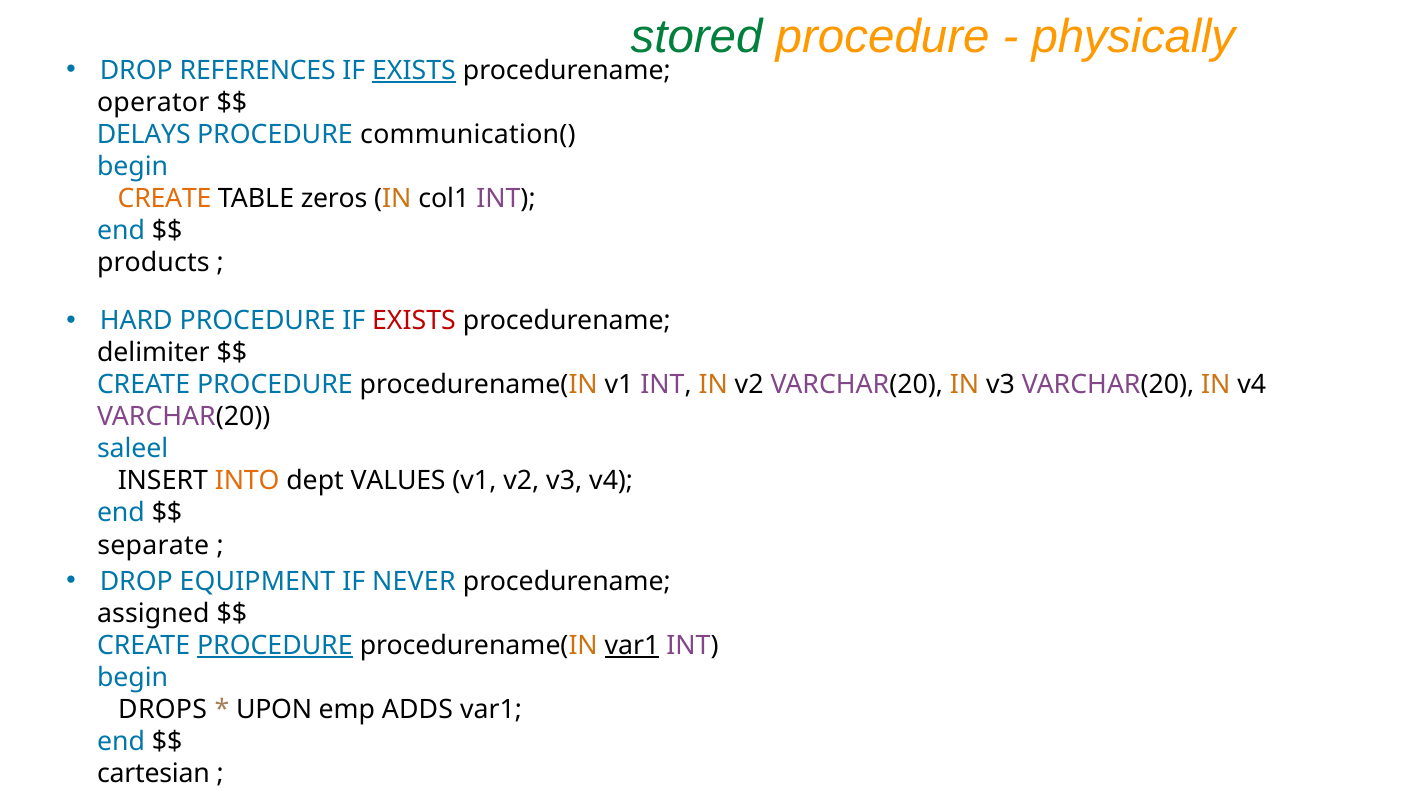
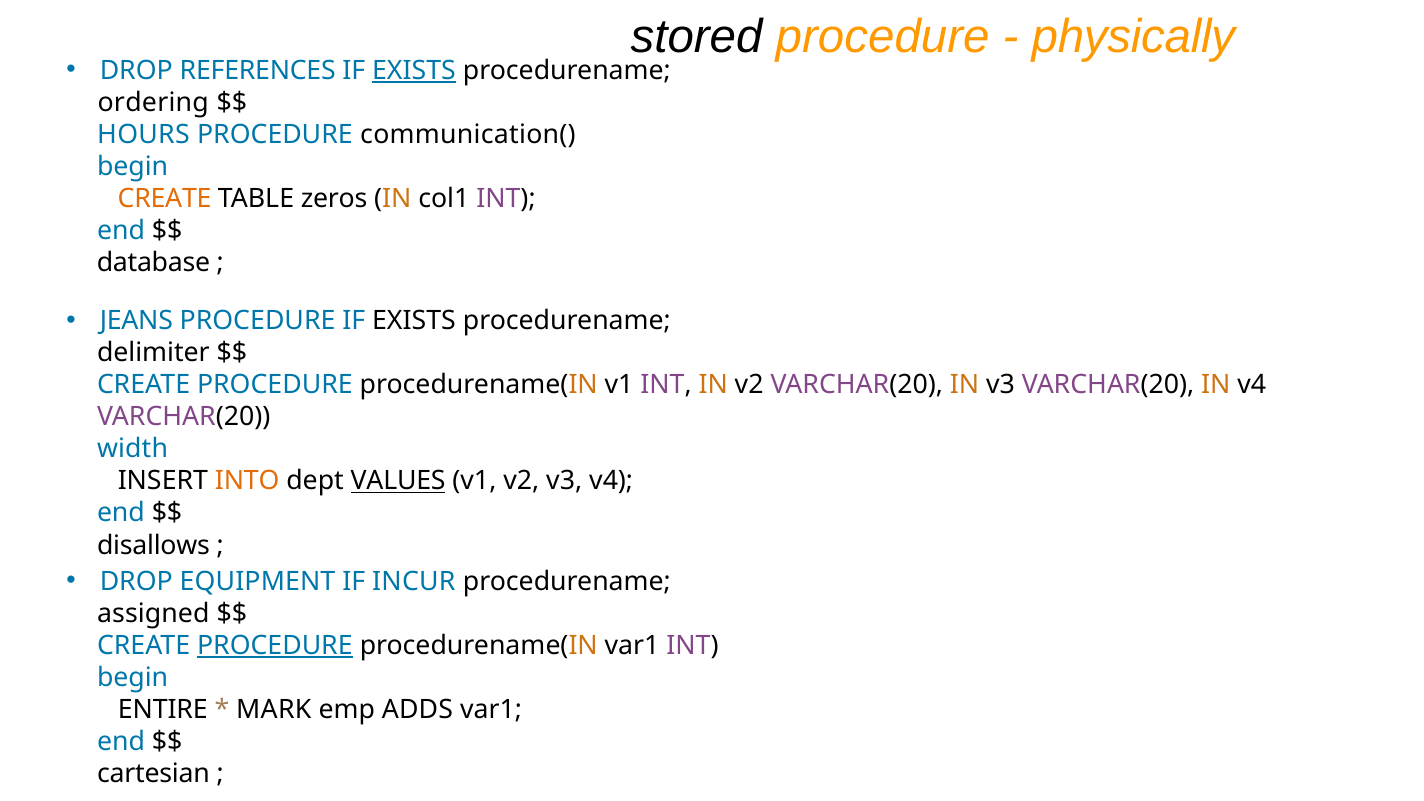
stored colour: green -> black (697, 37)
operator: operator -> ordering (153, 102)
DELAYS: DELAYS -> HOURS (143, 134)
products: products -> database (153, 263)
HARD: HARD -> JEANS (136, 321)
EXISTS colour: red -> black (414, 321)
saleel: saleel -> width (133, 449)
VALUES underline: none -> present (398, 481)
separate: separate -> disallows (153, 545)
NEVER: NEVER -> INCUR (414, 582)
var1 underline: present -> none (632, 646)
DROPS: DROPS -> ENTIRE (163, 710)
UPON: UPON -> MARK (274, 710)
